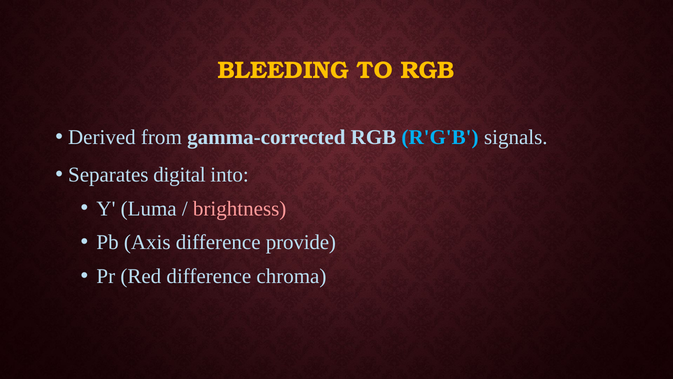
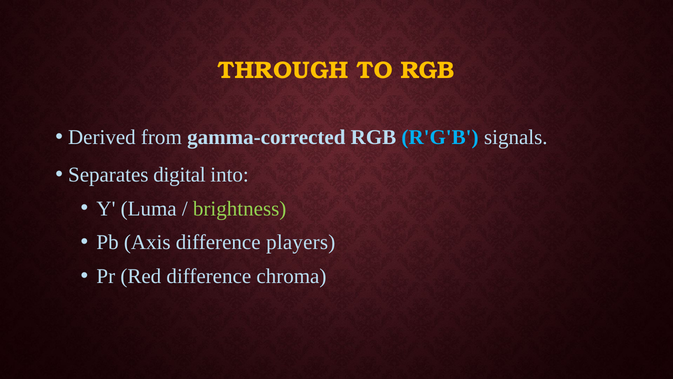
BLEEDING: BLEEDING -> THROUGH (283, 70)
brightness colour: pink -> light green (240, 208)
provide: provide -> players (301, 242)
